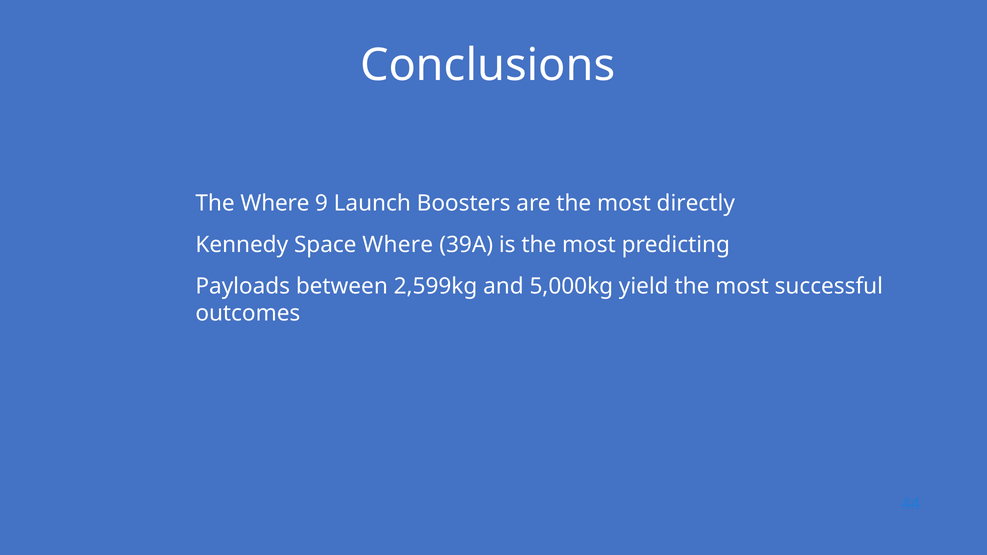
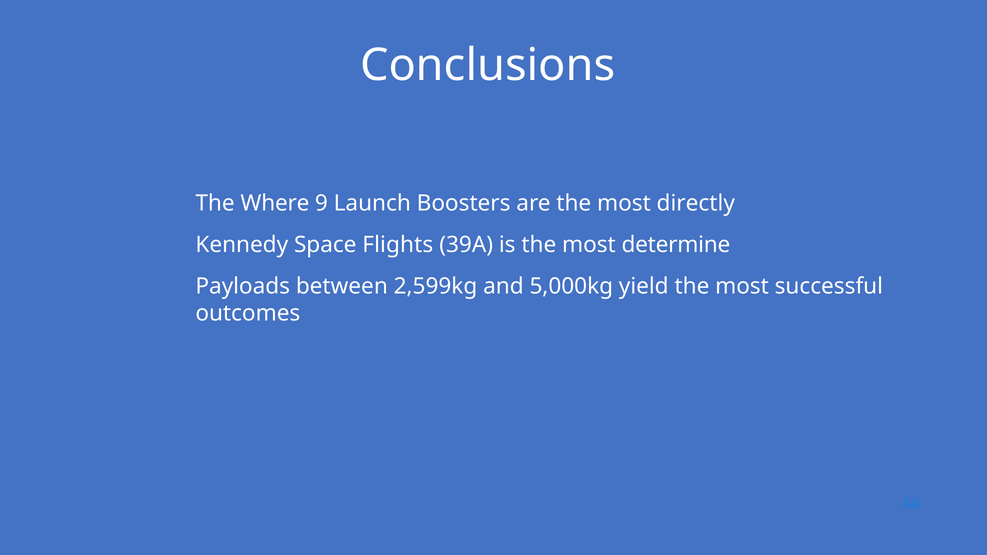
Space Where: Where -> Flights (398, 245)
predicting: predicting -> determine (676, 245)
